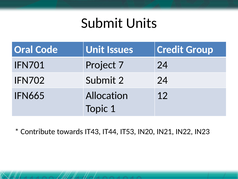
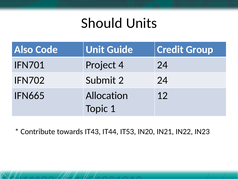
Submit: Submit -> Should (102, 23)
Oral: Oral -> Also (24, 49)
Issues: Issues -> Guide (120, 49)
7: 7 -> 4 (121, 65)
